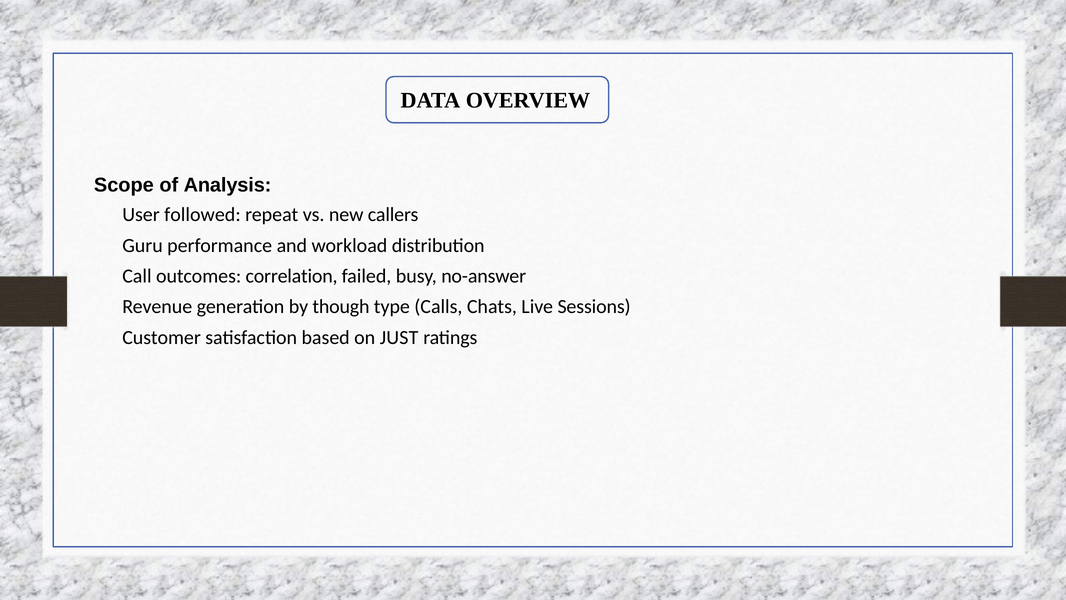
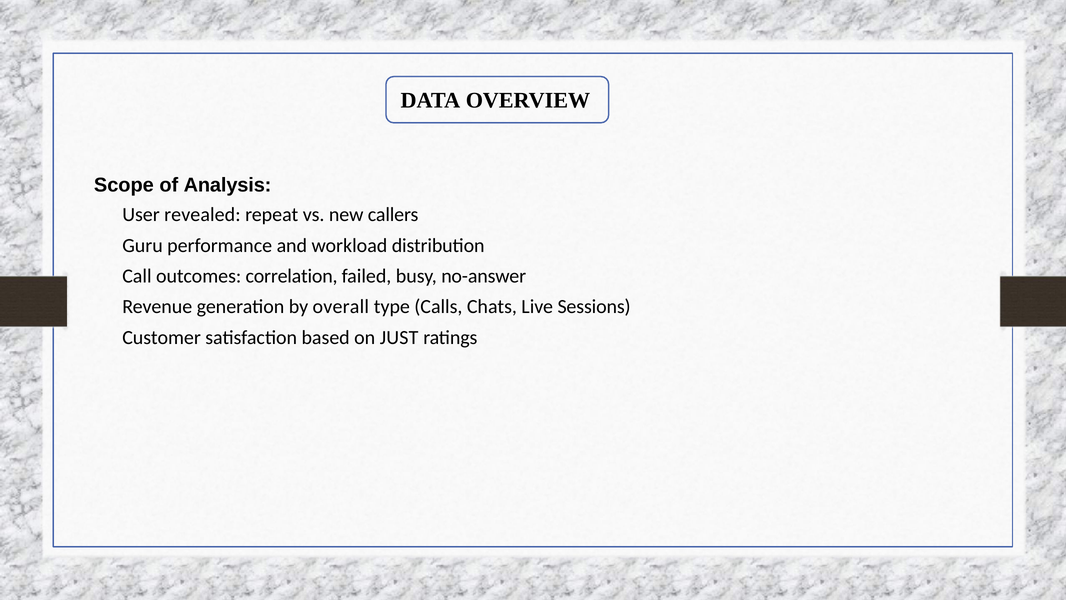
followed: followed -> revealed (202, 215)
though: though -> overall (341, 307)
